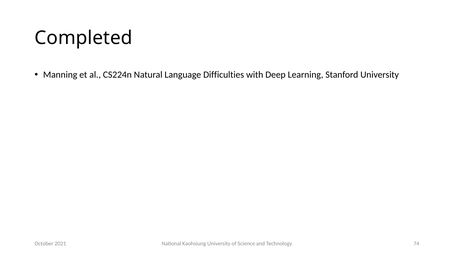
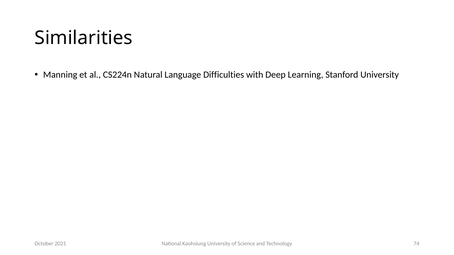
Completed: Completed -> Similarities (84, 38)
